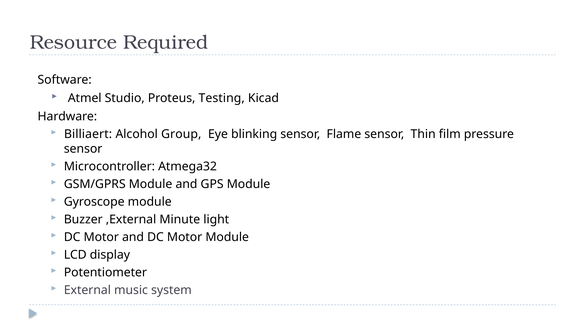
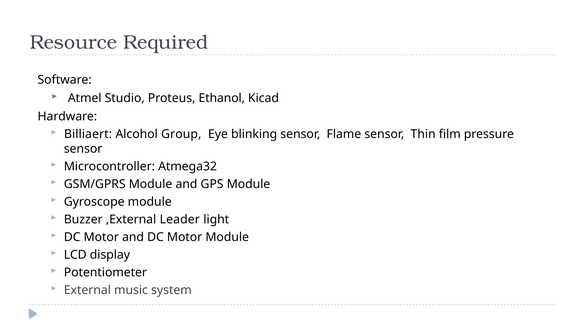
Testing: Testing -> Ethanol (222, 98)
Minute: Minute -> Leader (180, 219)
